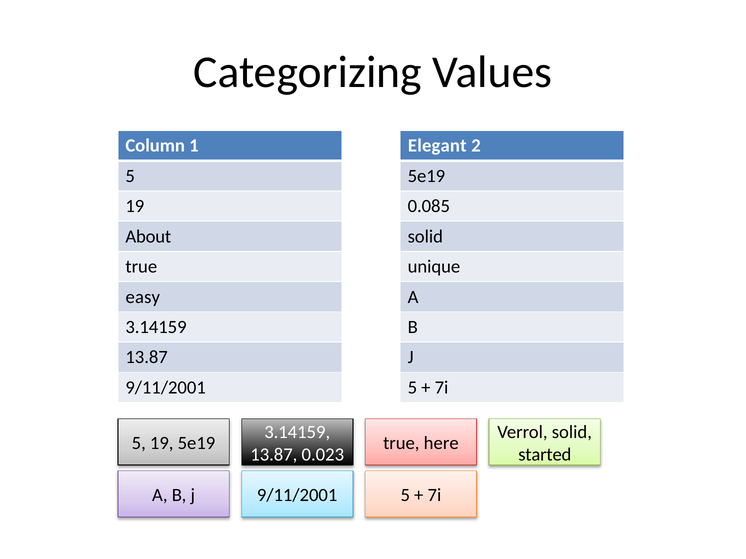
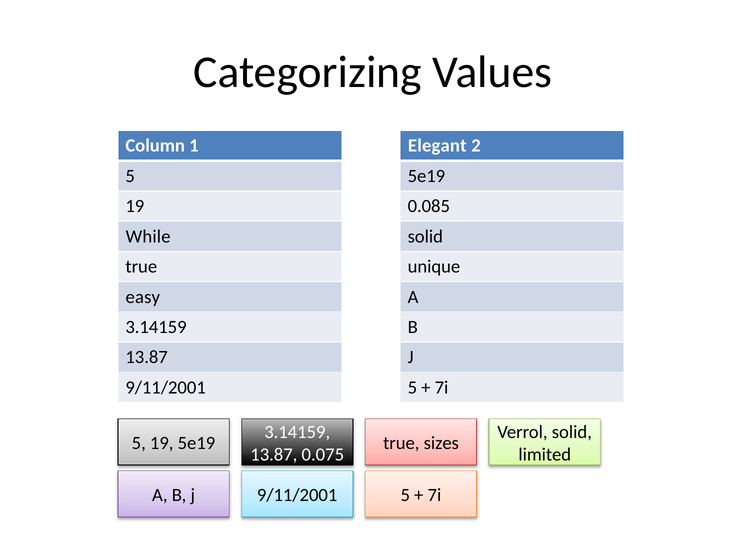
About: About -> While (148, 237)
here: here -> sizes (441, 444)
0.023: 0.023 -> 0.075 (323, 455)
started: started -> limited (545, 455)
